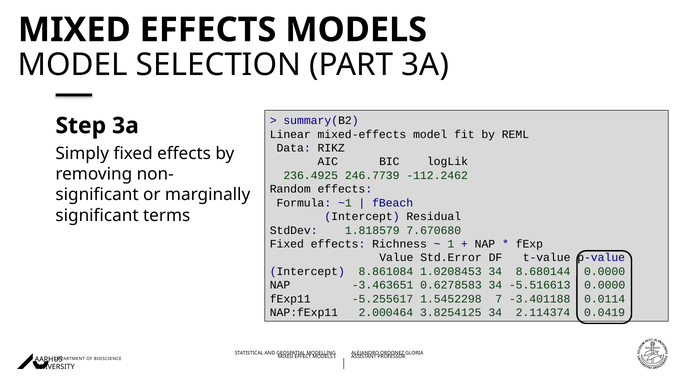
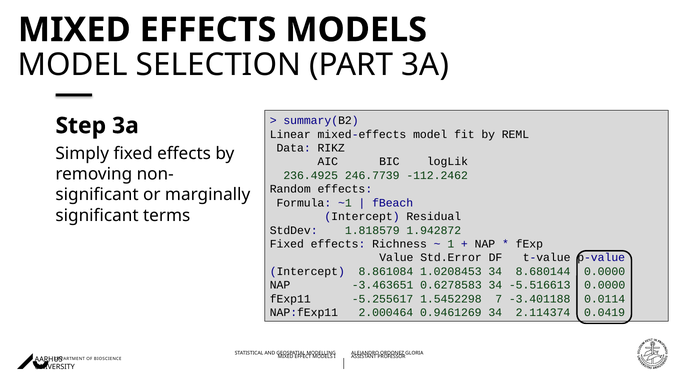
7.670680: 7.670680 -> 1.942872 (434, 230)
3.8254125: 3.8254125 -> 0.9461269 (451, 313)
